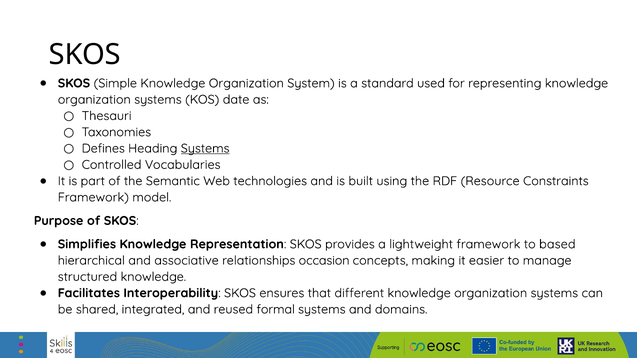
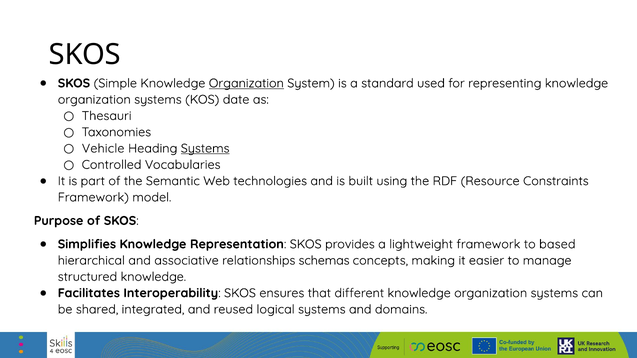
Organization underline: none -> present (246, 83)
Defines: Defines -> Vehicle (103, 149)
occasion: occasion -> schemas (324, 261)
formal: formal -> logical (276, 310)
